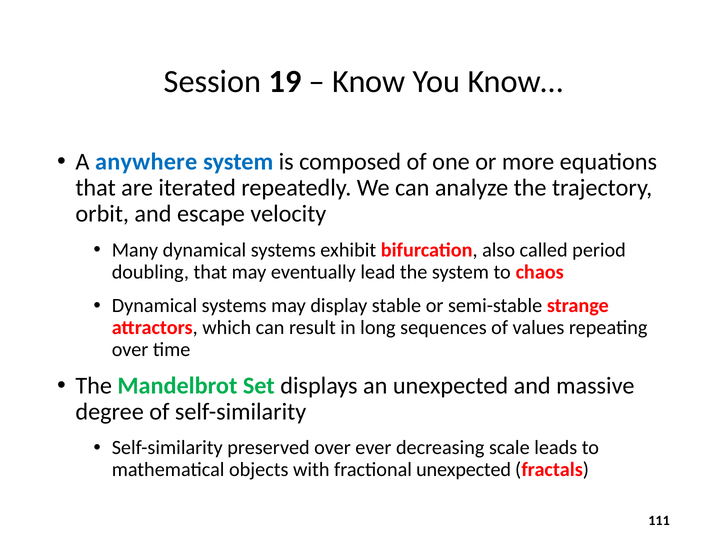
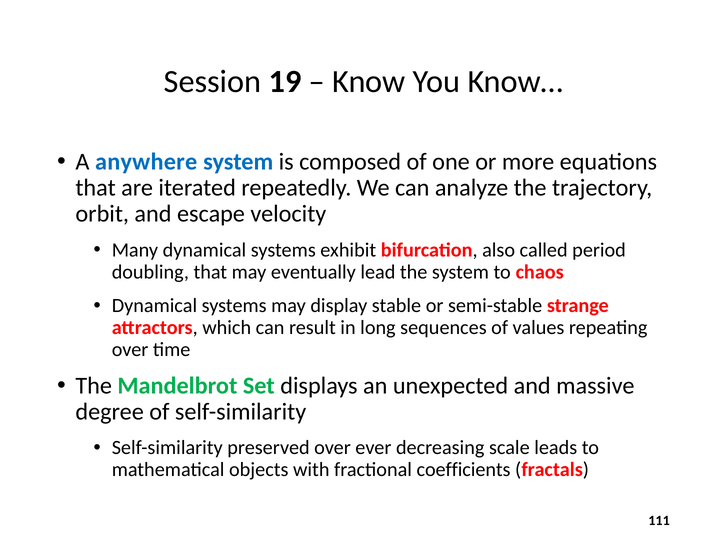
fractional unexpected: unexpected -> coefficients (464, 470)
